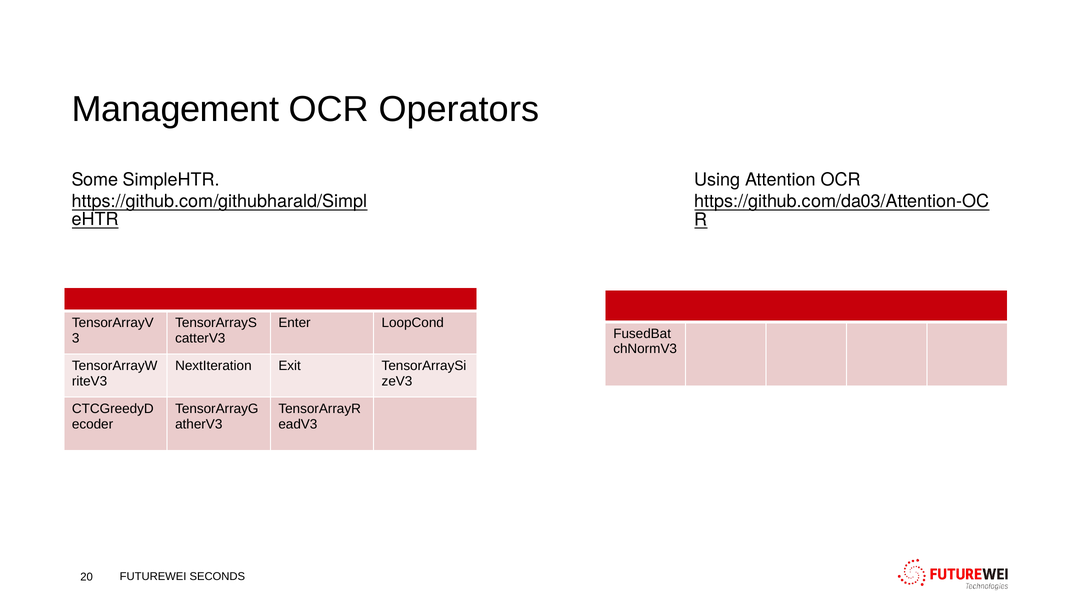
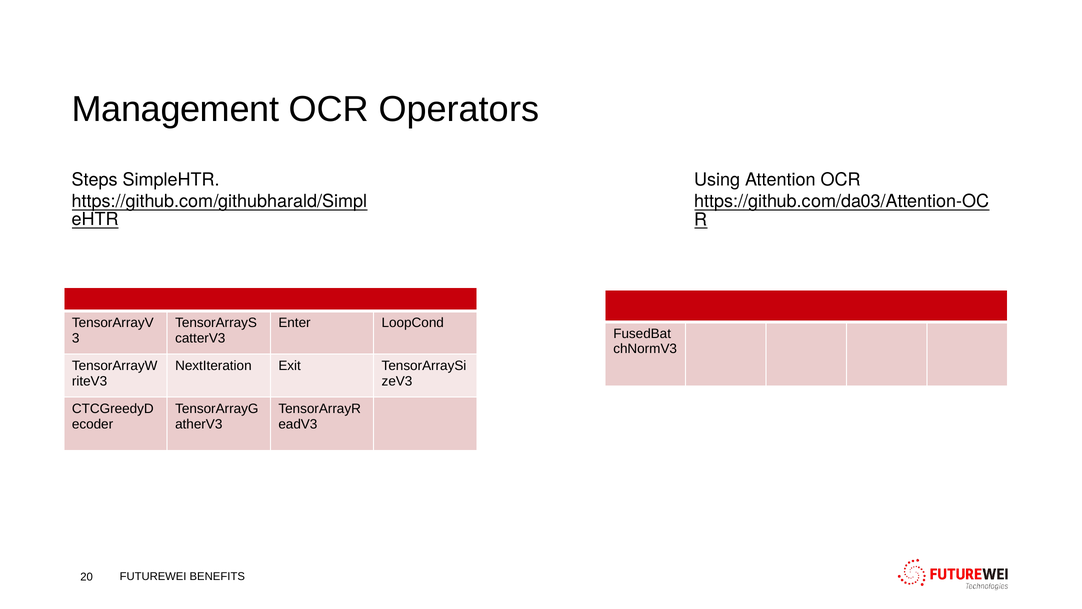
Some: Some -> Steps (95, 180)
SECONDS: SECONDS -> BENEFITS (217, 576)
